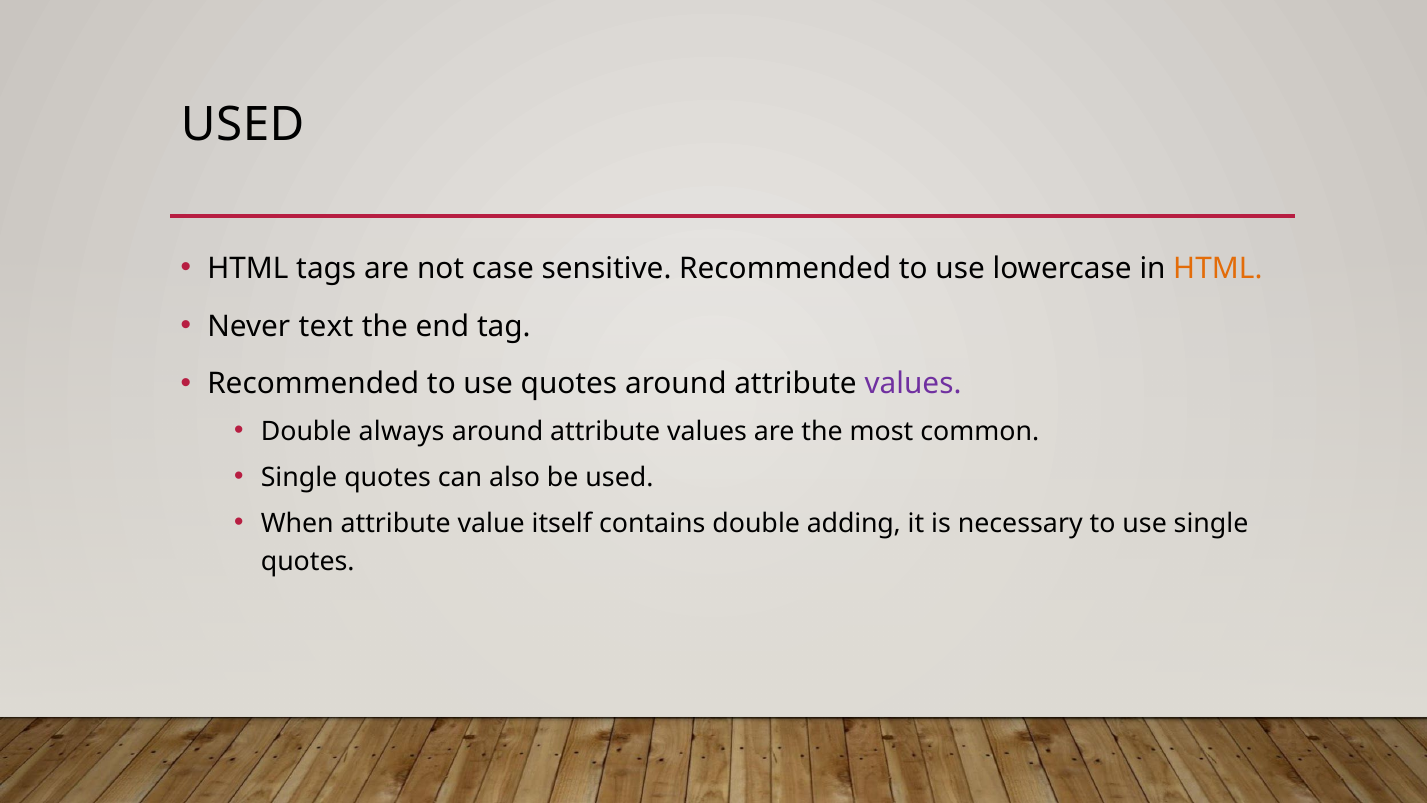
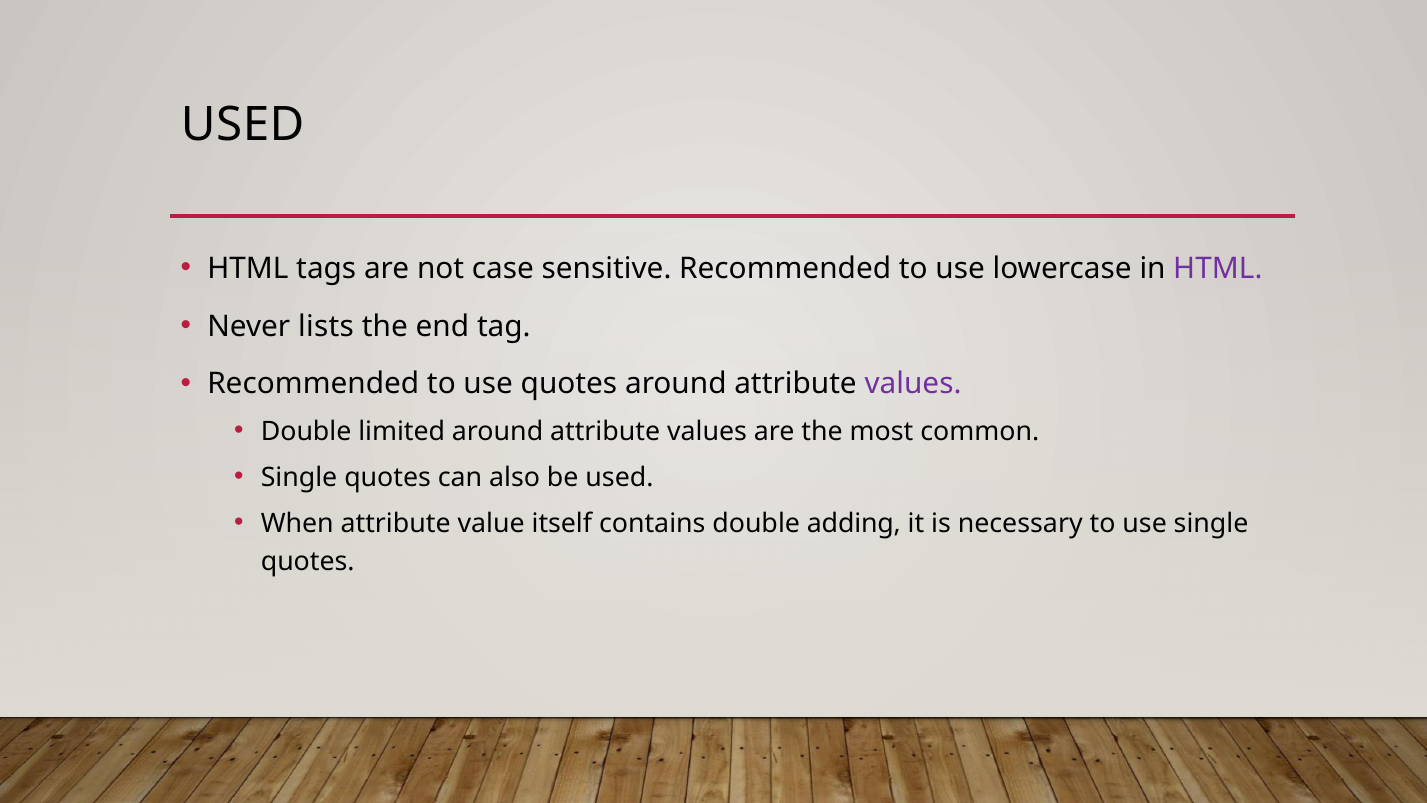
HTML colour: orange -> purple (1218, 268)
text: text -> lists (326, 326)
always: always -> limited (402, 431)
